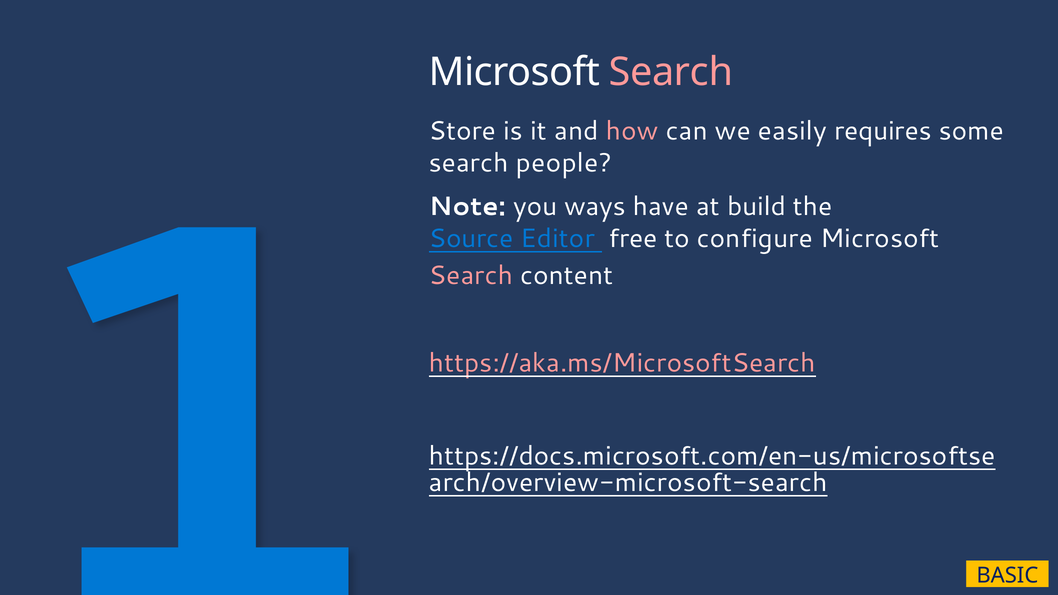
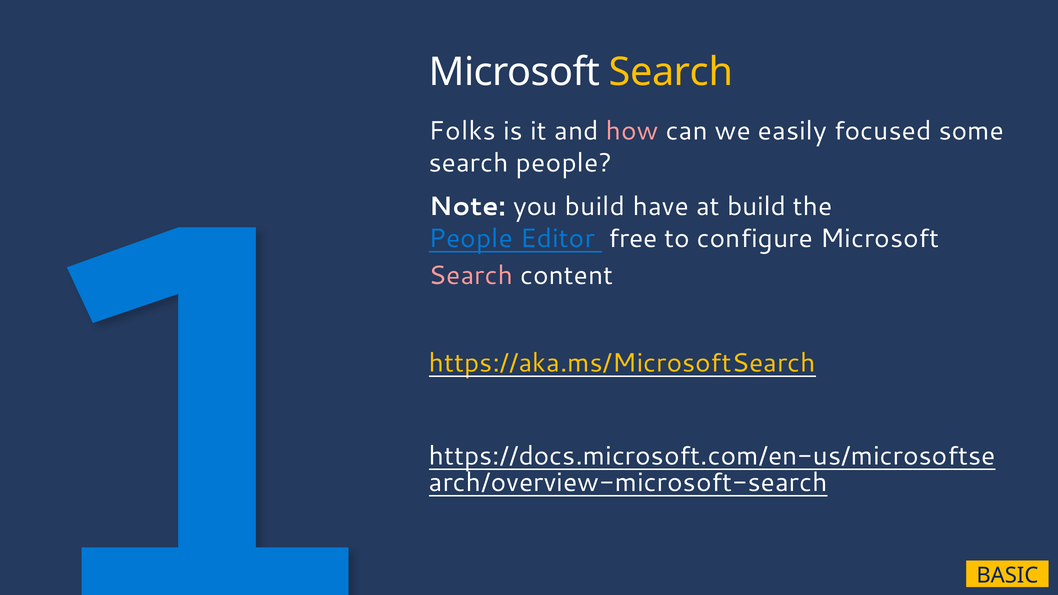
Search colour: pink -> yellow (671, 72)
Store: Store -> Folks (462, 131)
requires: requires -> focused (883, 131)
you ways: ways -> build (595, 207)
Source: Source -> People (471, 238)
https://aka.ms/MicrosoftSearch colour: pink -> yellow (622, 363)
